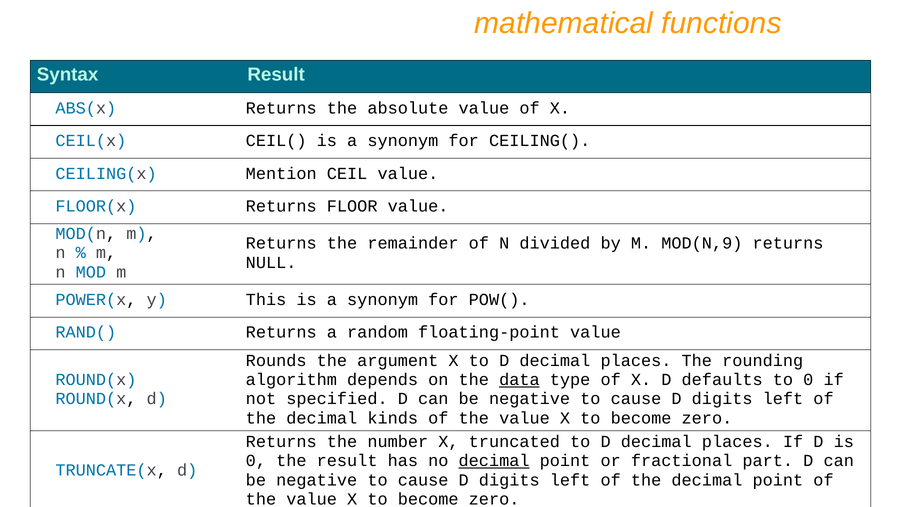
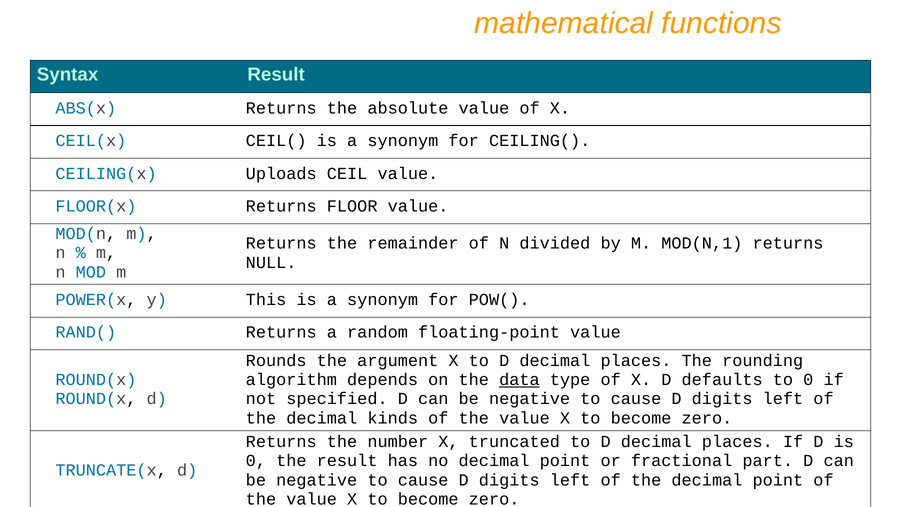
Mention: Mention -> Uploads (281, 173)
MOD(N,9: MOD(N,9 -> MOD(N,1 (702, 243)
decimal underline: present -> none (494, 461)
